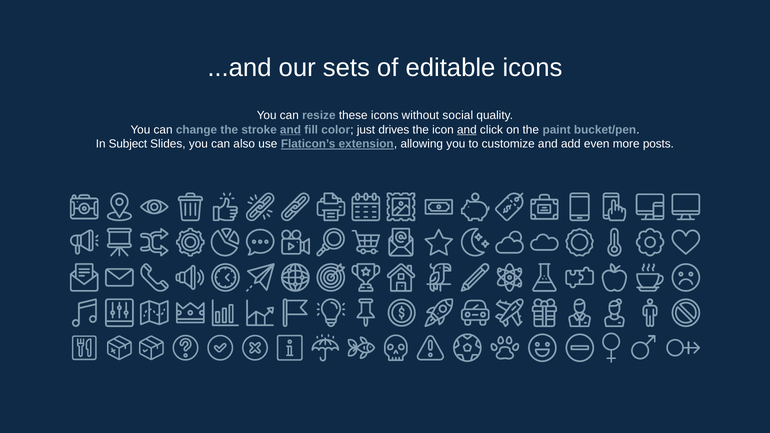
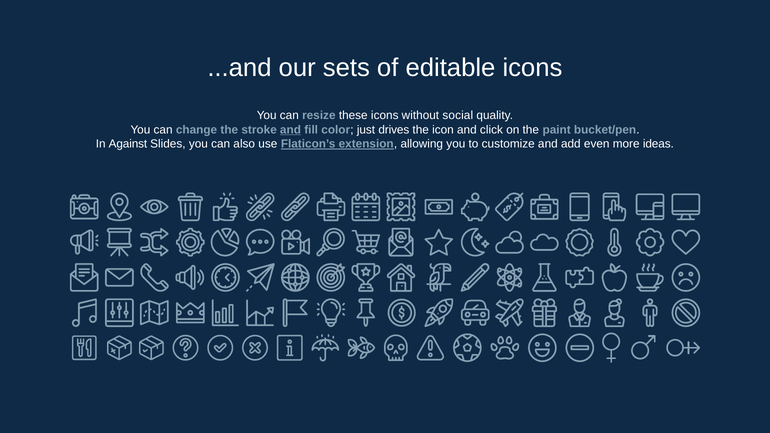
and underline: present -> none (467, 130)
Subject: Subject -> Against (128, 144)
posts: posts -> ideas (658, 144)
